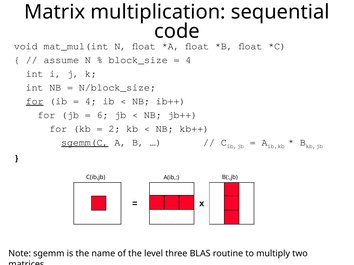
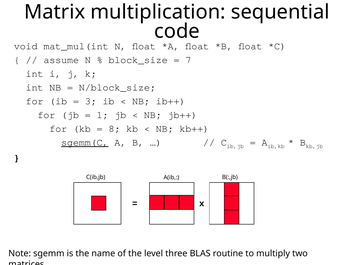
4: 4 -> 7 (188, 60)
for underline: present -> none (35, 101)
4: 4 -> 3 (91, 101)
6: 6 -> 1 (103, 115)
2: 2 -> 8 (114, 129)
